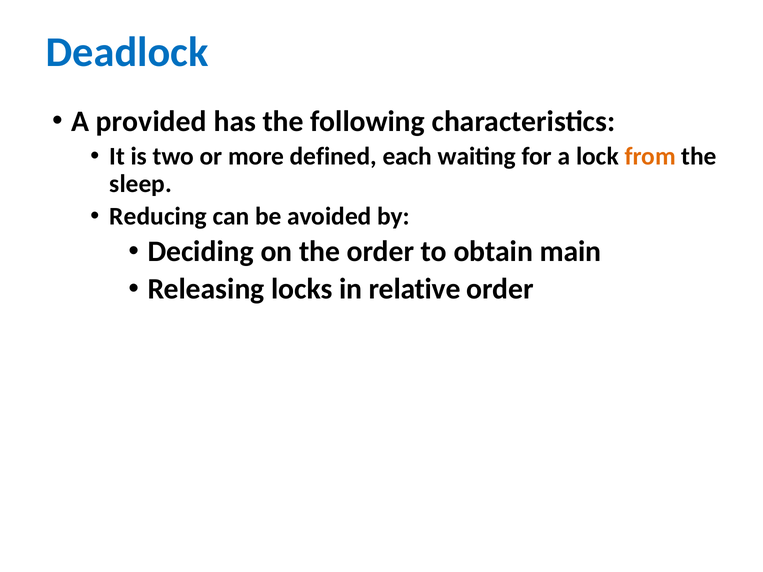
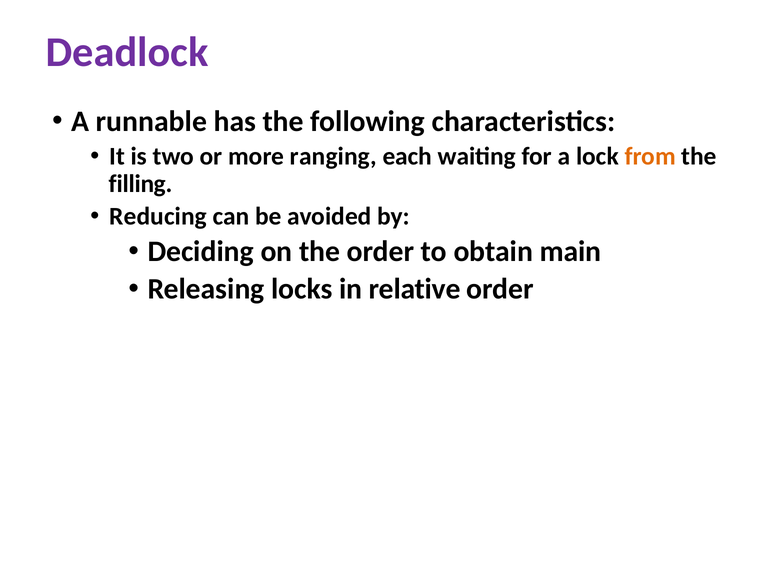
Deadlock colour: blue -> purple (127, 53)
provided: provided -> runnable (151, 121)
defined: defined -> ranging (333, 156)
sleep: sleep -> filling (141, 184)
